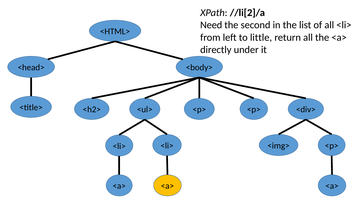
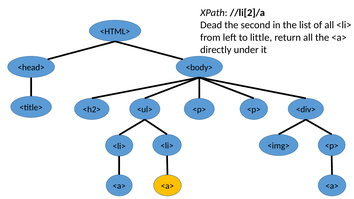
Need: Need -> Dead (211, 25)
